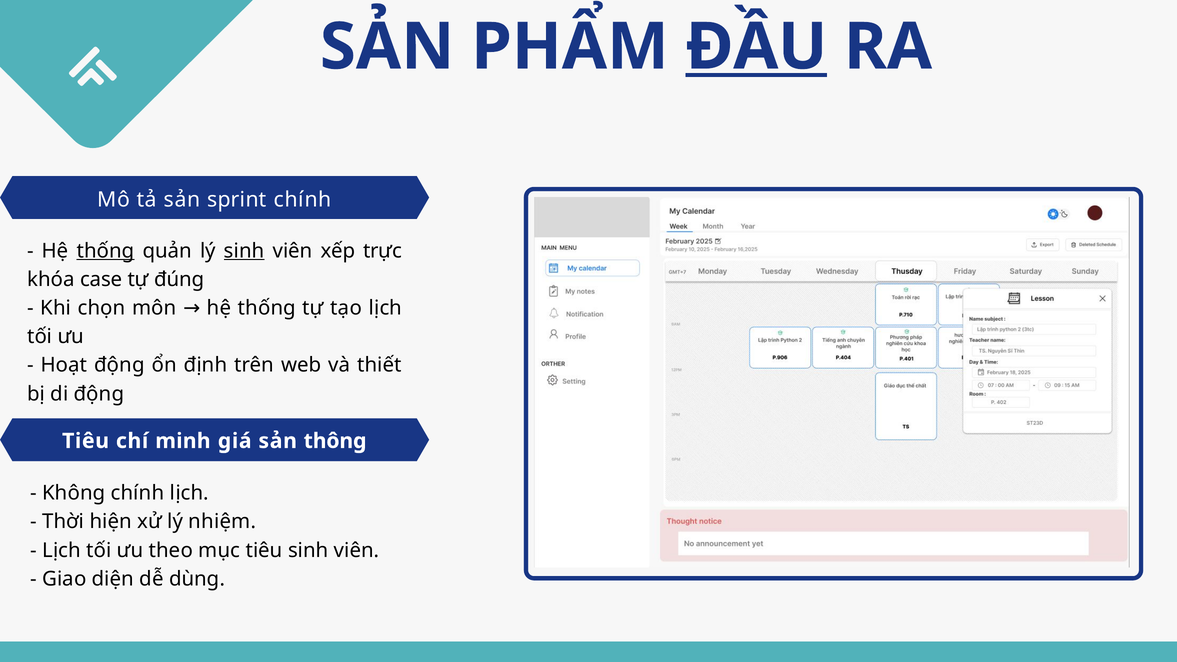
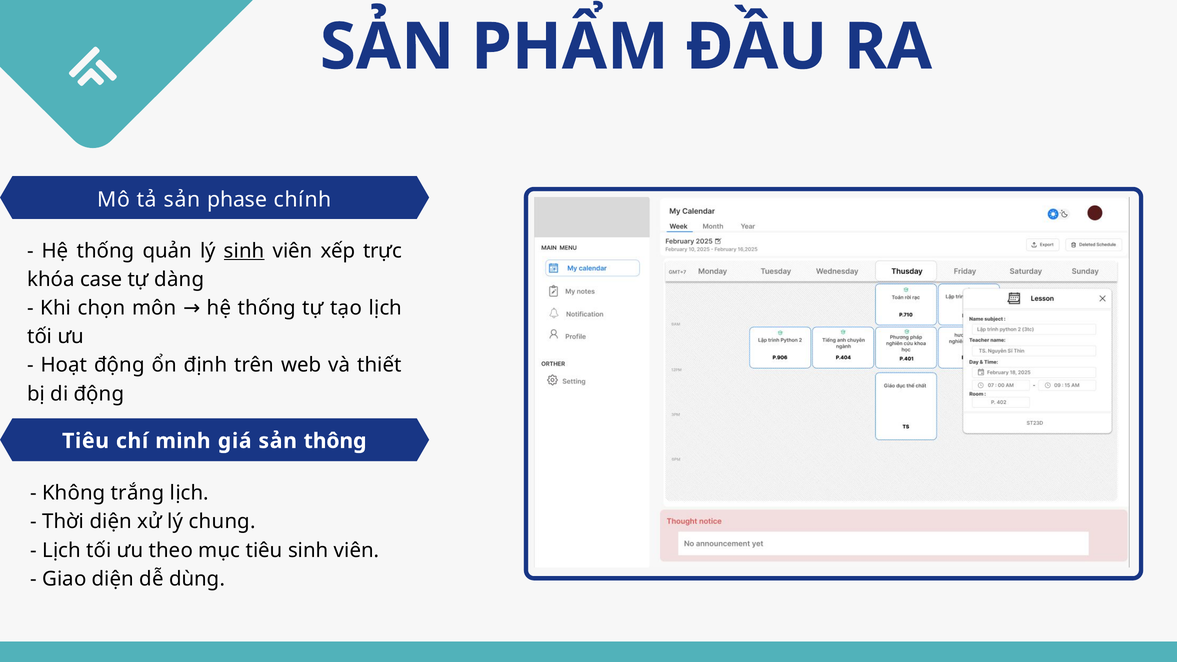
ĐẦU underline: present -> none (757, 47)
sprint: sprint -> phase (237, 200)
thống underline: present -> none (105, 251)
đúng: đúng -> dàng (179, 279)
Không chính: chính -> trắng (138, 493)
Thời hiện: hiện -> diện (111, 522)
nhiệm: nhiệm -> chung (222, 522)
